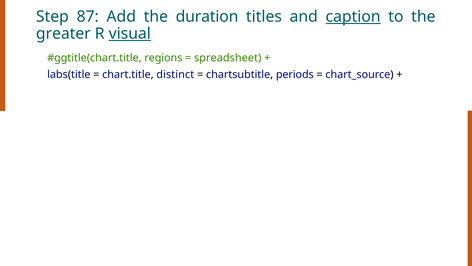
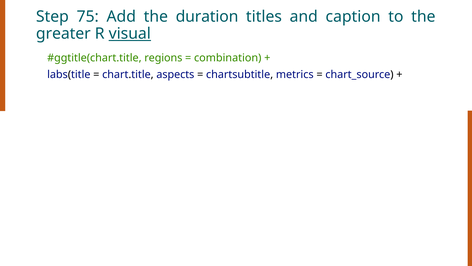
87: 87 -> 75 (88, 17)
caption underline: present -> none (353, 17)
spreadsheet: spreadsheet -> combination (228, 58)
distinct: distinct -> aspects (175, 74)
periods: periods -> metrics (295, 74)
